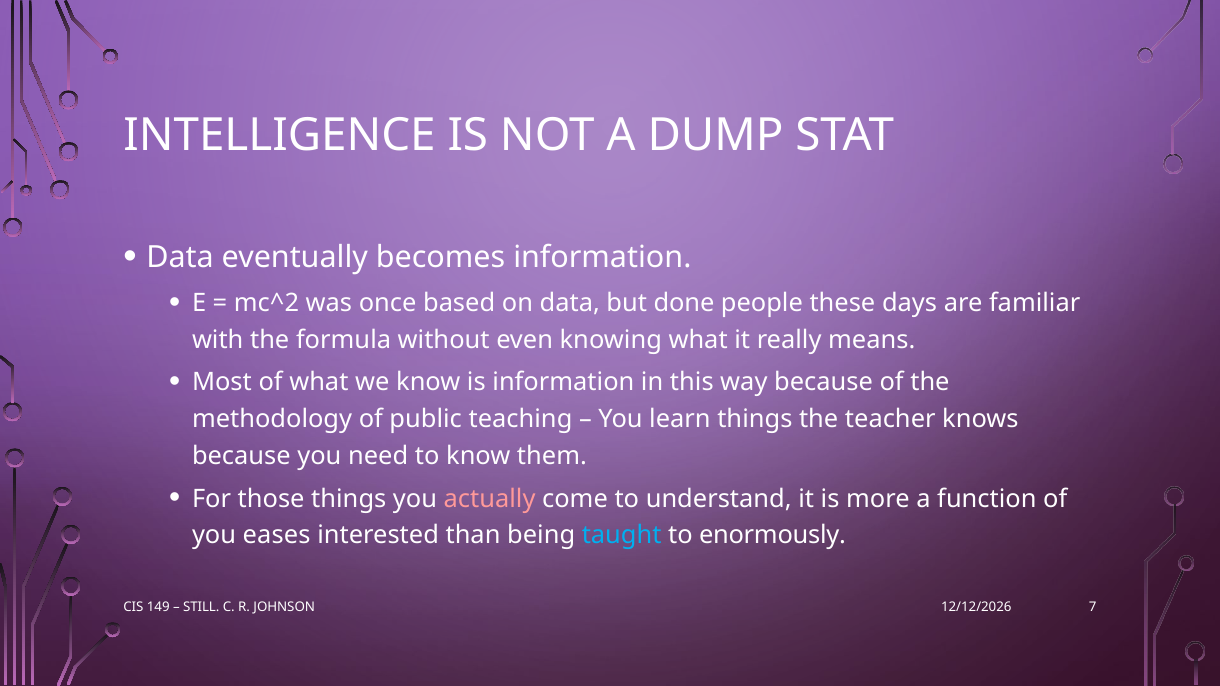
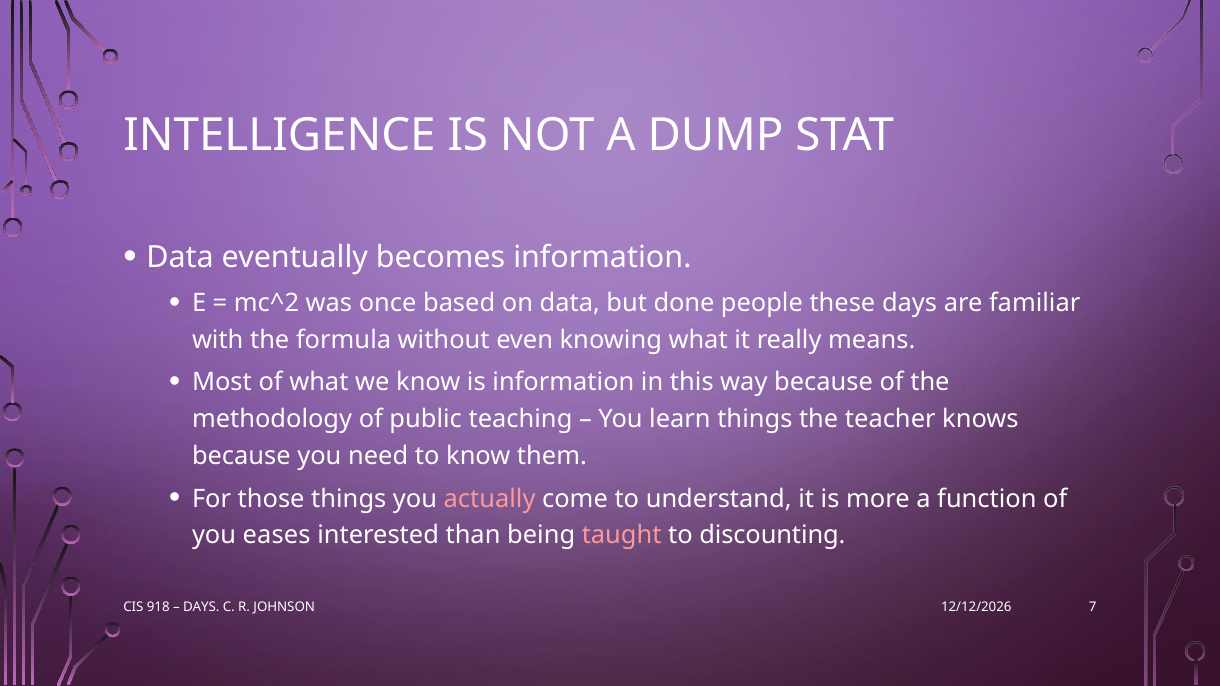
taught colour: light blue -> pink (622, 536)
enormously: enormously -> discounting (772, 536)
149: 149 -> 918 (158, 607)
STILL: STILL -> DAYS (201, 607)
